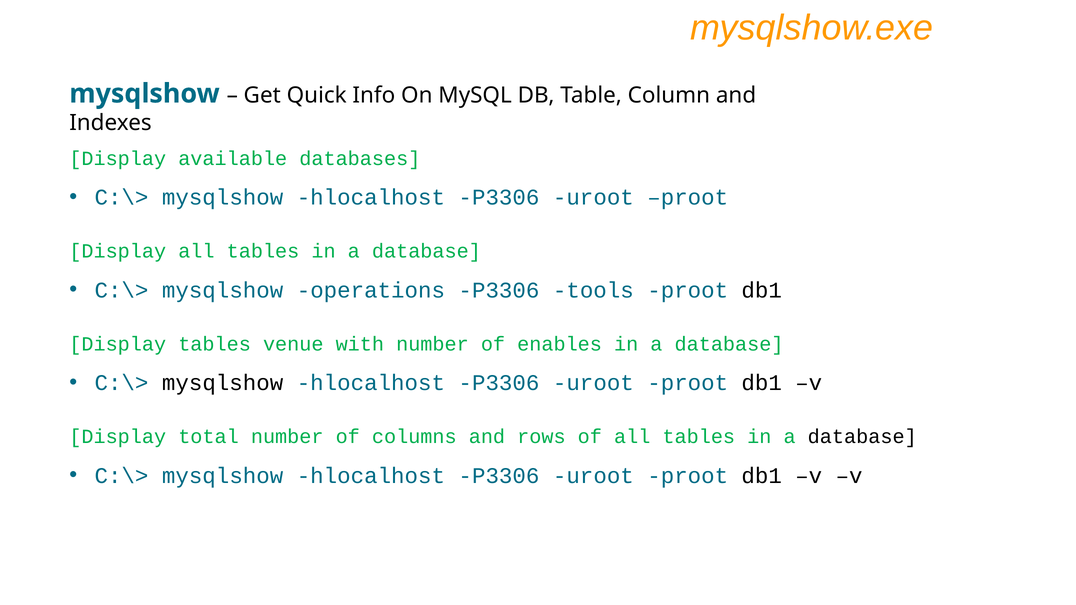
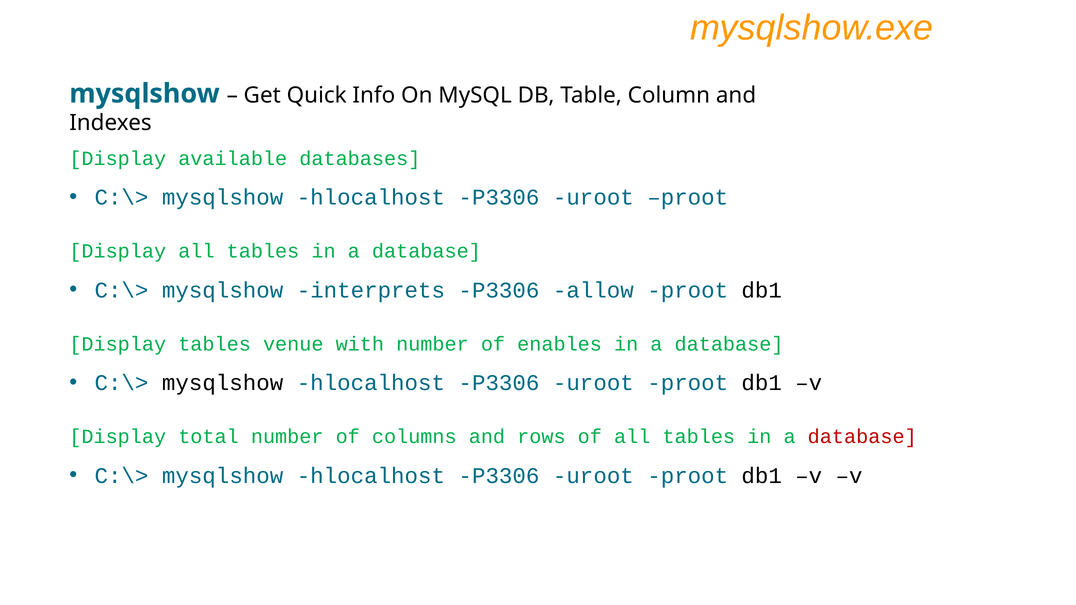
operations: operations -> interprets (371, 290)
tools: tools -> allow (593, 290)
database colour: black -> red (862, 437)
